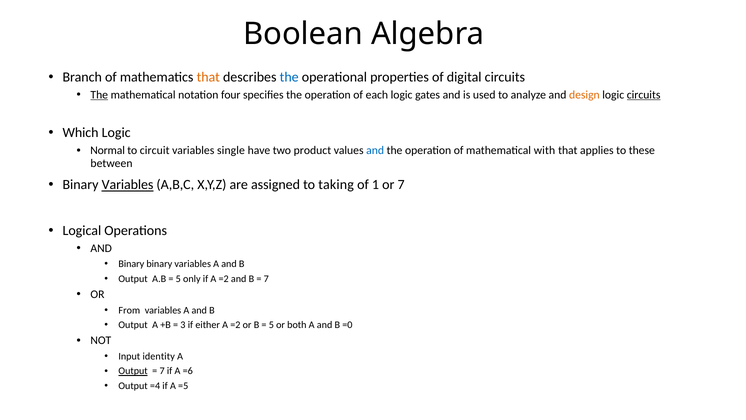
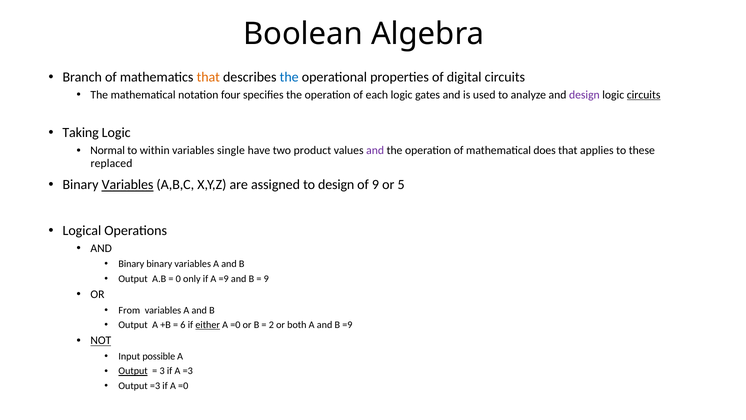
The underline: present -> none (99, 95)
design colour: orange -> purple (584, 95)
Which: Which -> Taking (81, 133)
circuit: circuit -> within (155, 150)
and colour: blue -> purple (375, 150)
with: with -> does (545, 150)
between: between -> replaced (111, 163)
to taking: taking -> design (336, 185)
of 1: 1 -> 9 (375, 185)
or 7: 7 -> 5 (401, 185)
5: 5 -> 0 (178, 279)
if A =2: =2 -> =9 (224, 279)
7: 7 -> 9 (266, 279)
3: 3 -> 6 (183, 325)
either underline: none -> present (208, 325)
=2: =2 -> =0 (235, 325)
5: 5 -> 2 (271, 325)
B =0: =0 -> =9 (347, 325)
NOT underline: none -> present (101, 340)
identity: identity -> possible (159, 356)
7: 7 -> 3 (162, 371)
A =6: =6 -> =3 (188, 371)
Output =4: =4 -> =3 (155, 386)
if A =5: =5 -> =0 (183, 386)
